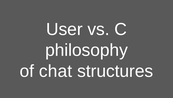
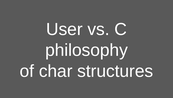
chat: chat -> char (56, 71)
